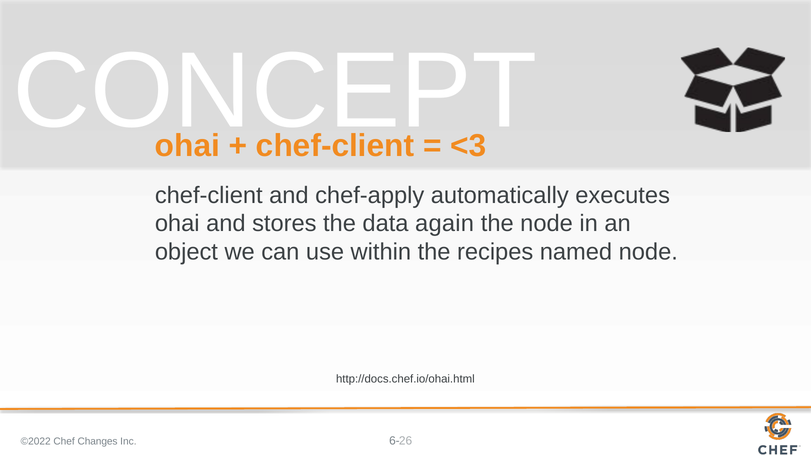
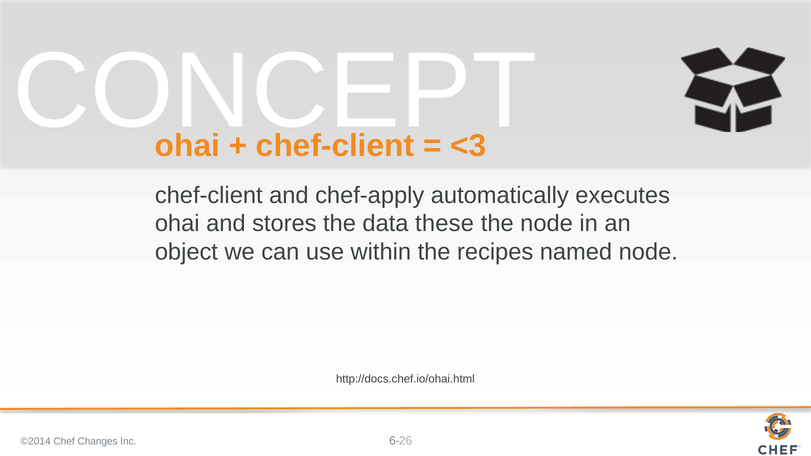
again: again -> these (445, 224)
©2022: ©2022 -> ©2014 (36, 441)
